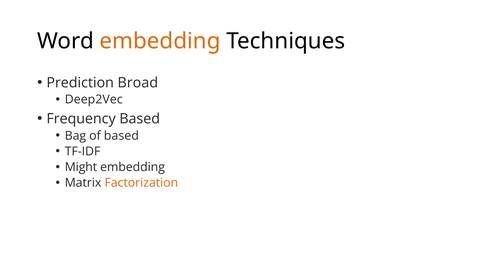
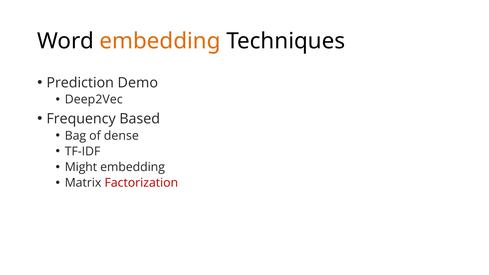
Broad: Broad -> Demo (138, 83)
of based: based -> dense (121, 136)
Factorization colour: orange -> red (141, 183)
